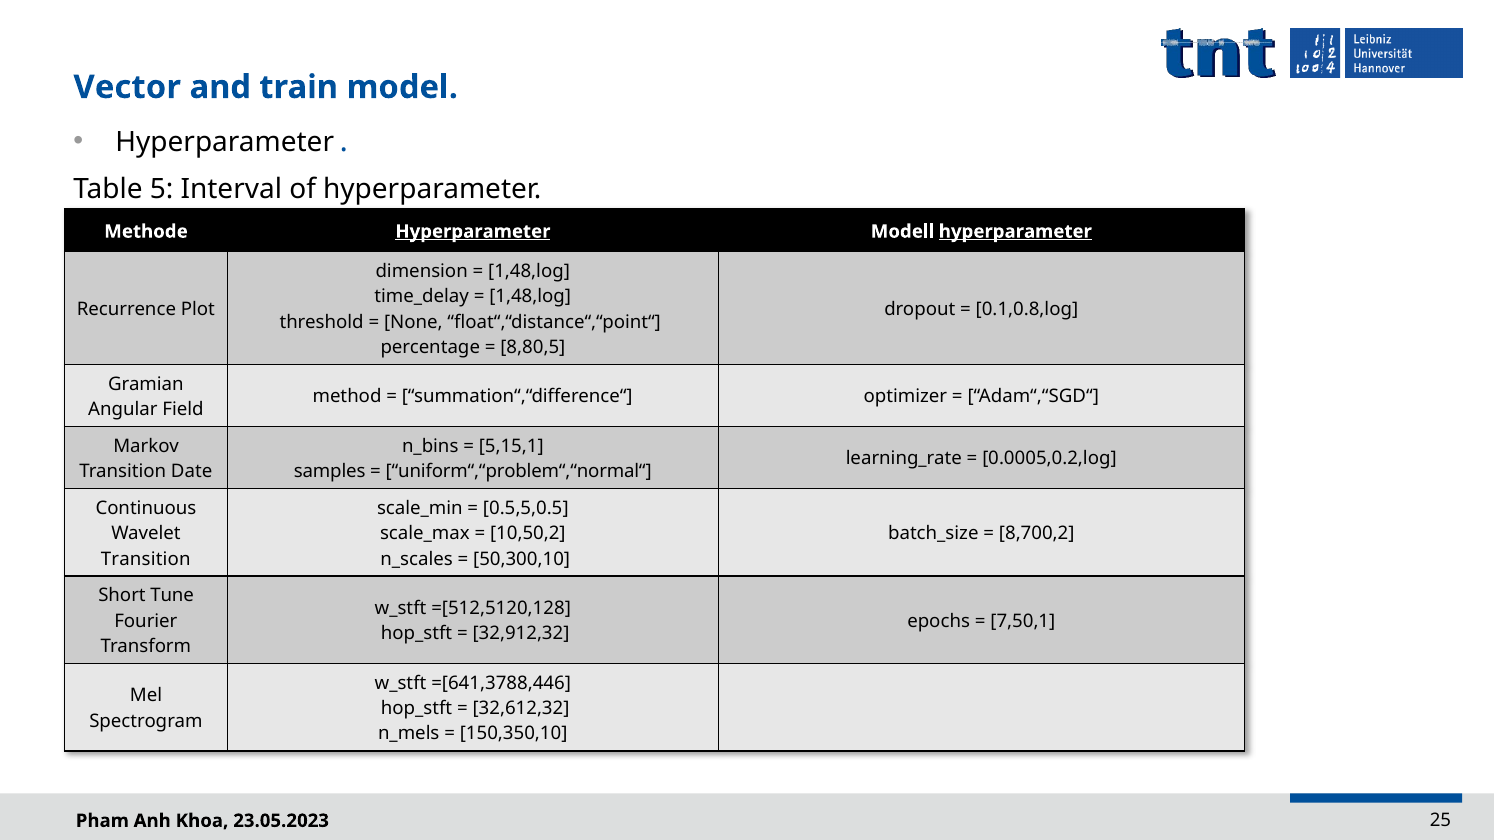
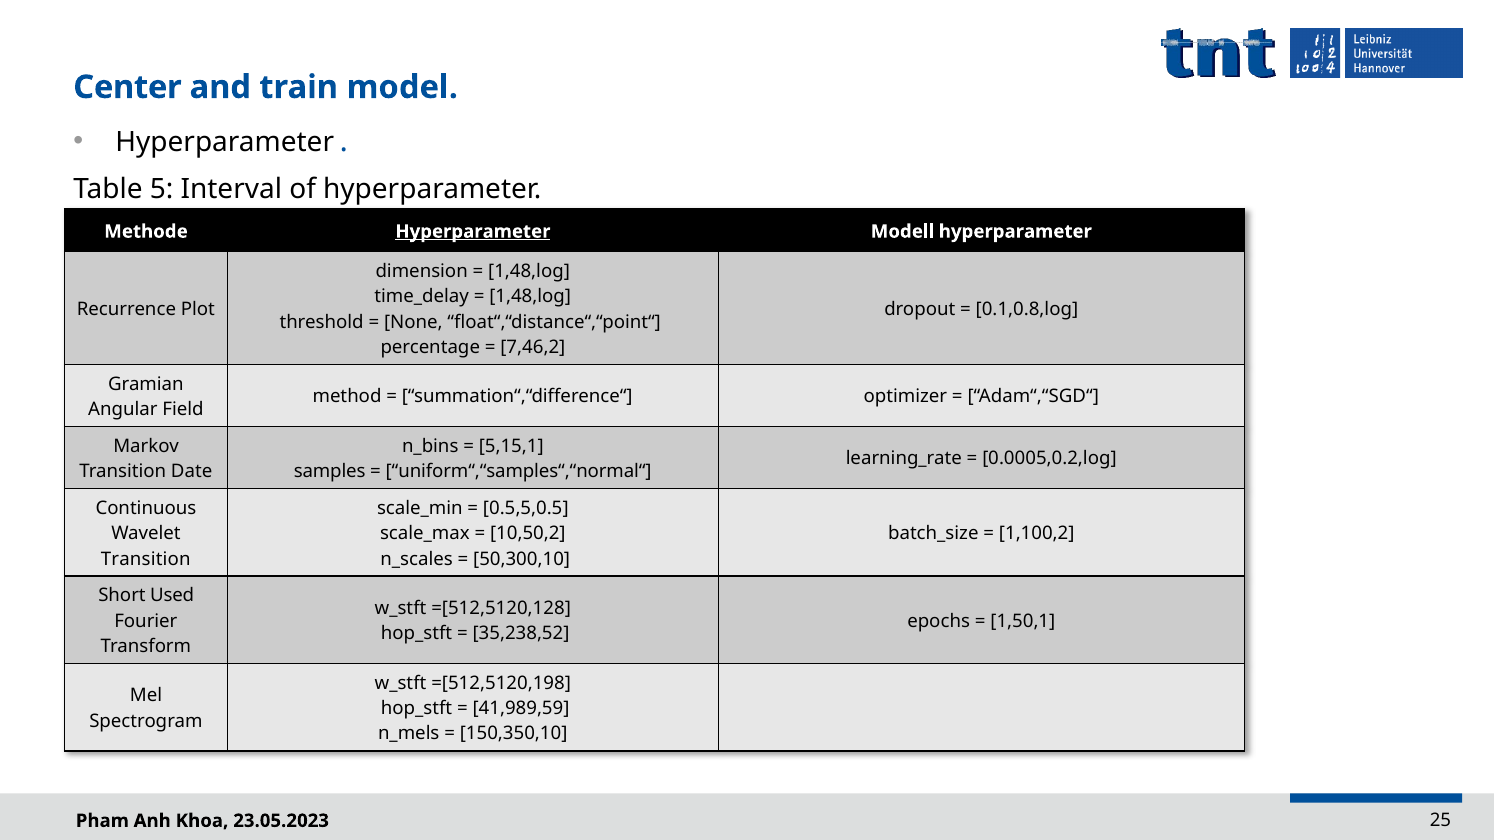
Vector: Vector -> Center (127, 87)
hyperparameter underline: present -> none (1015, 232)
8,80,5: 8,80,5 -> 7,46,2 (533, 348)
uniform“,“problem“,“normal“: uniform“,“problem“,“normal“ -> uniform“,“samples“,“normal“ (519, 472)
8,700,2: 8,700,2 -> 1,100,2 (1037, 534)
Tune: Tune -> Used (172, 596)
7,50,1: 7,50,1 -> 1,50,1 (1023, 621)
32,912,32: 32,912,32 -> 35,238,52 (521, 634)
=[641,3788,446: =[641,3788,446 -> =[512,5120,198 (501, 683)
32,612,32: 32,612,32 -> 41,989,59 (521, 709)
